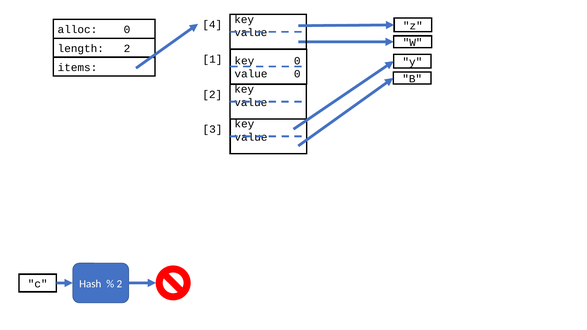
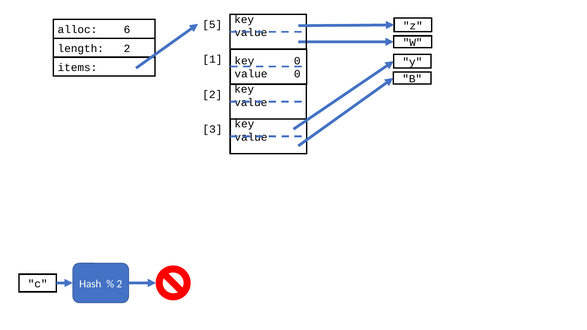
4: 4 -> 5 (212, 25)
alloc 0: 0 -> 6 (127, 30)
